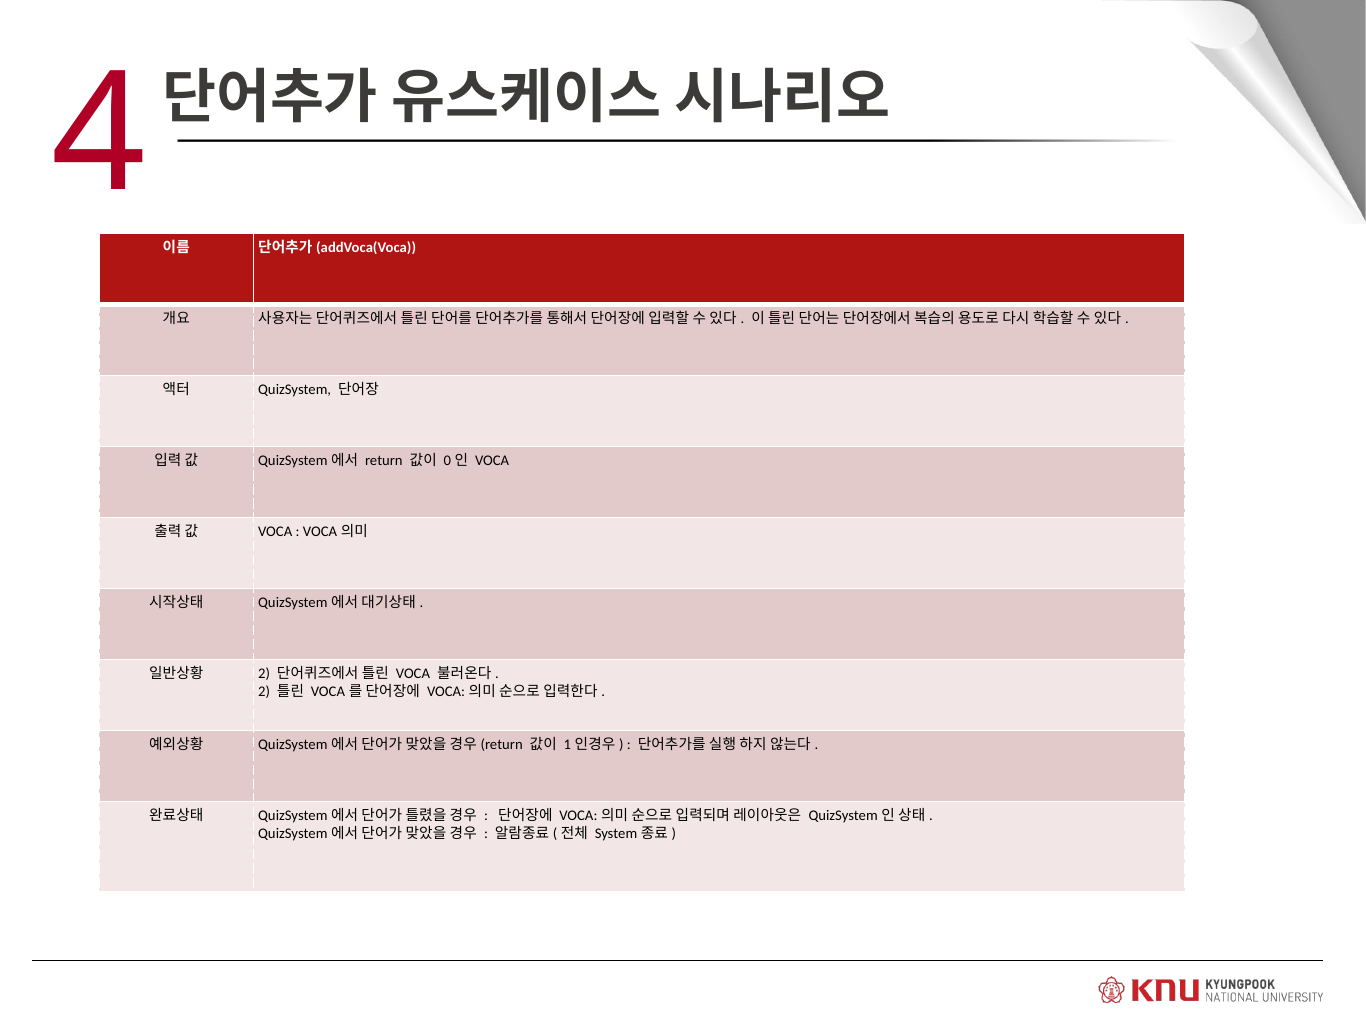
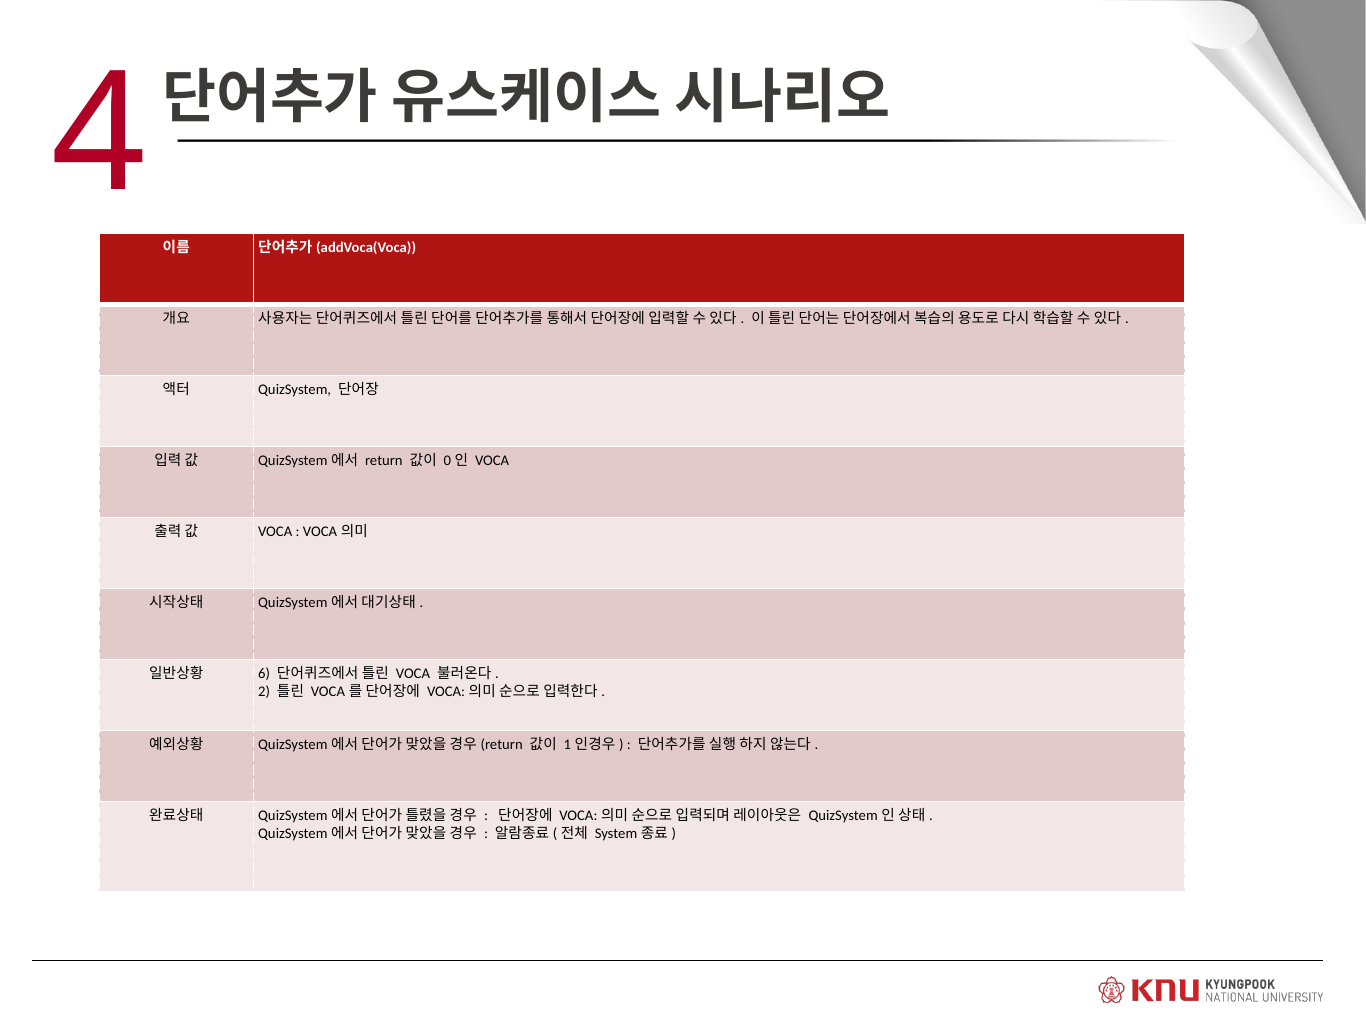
2: 2 -> 6 (264, 673)
